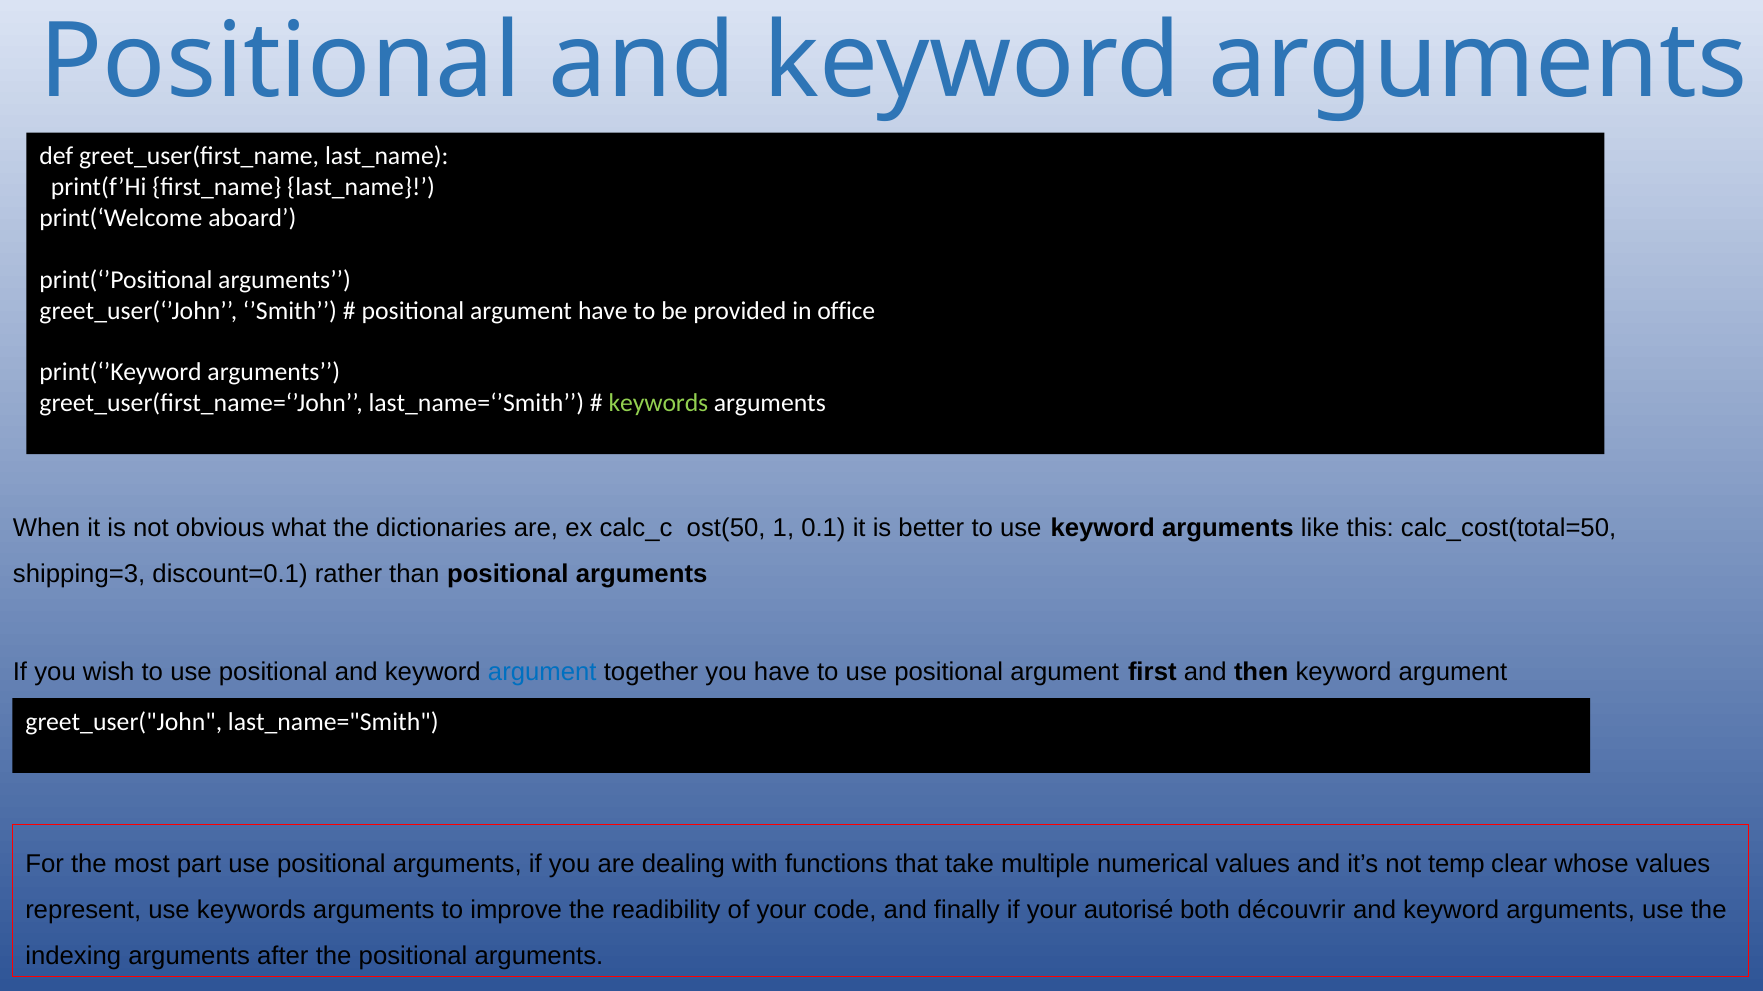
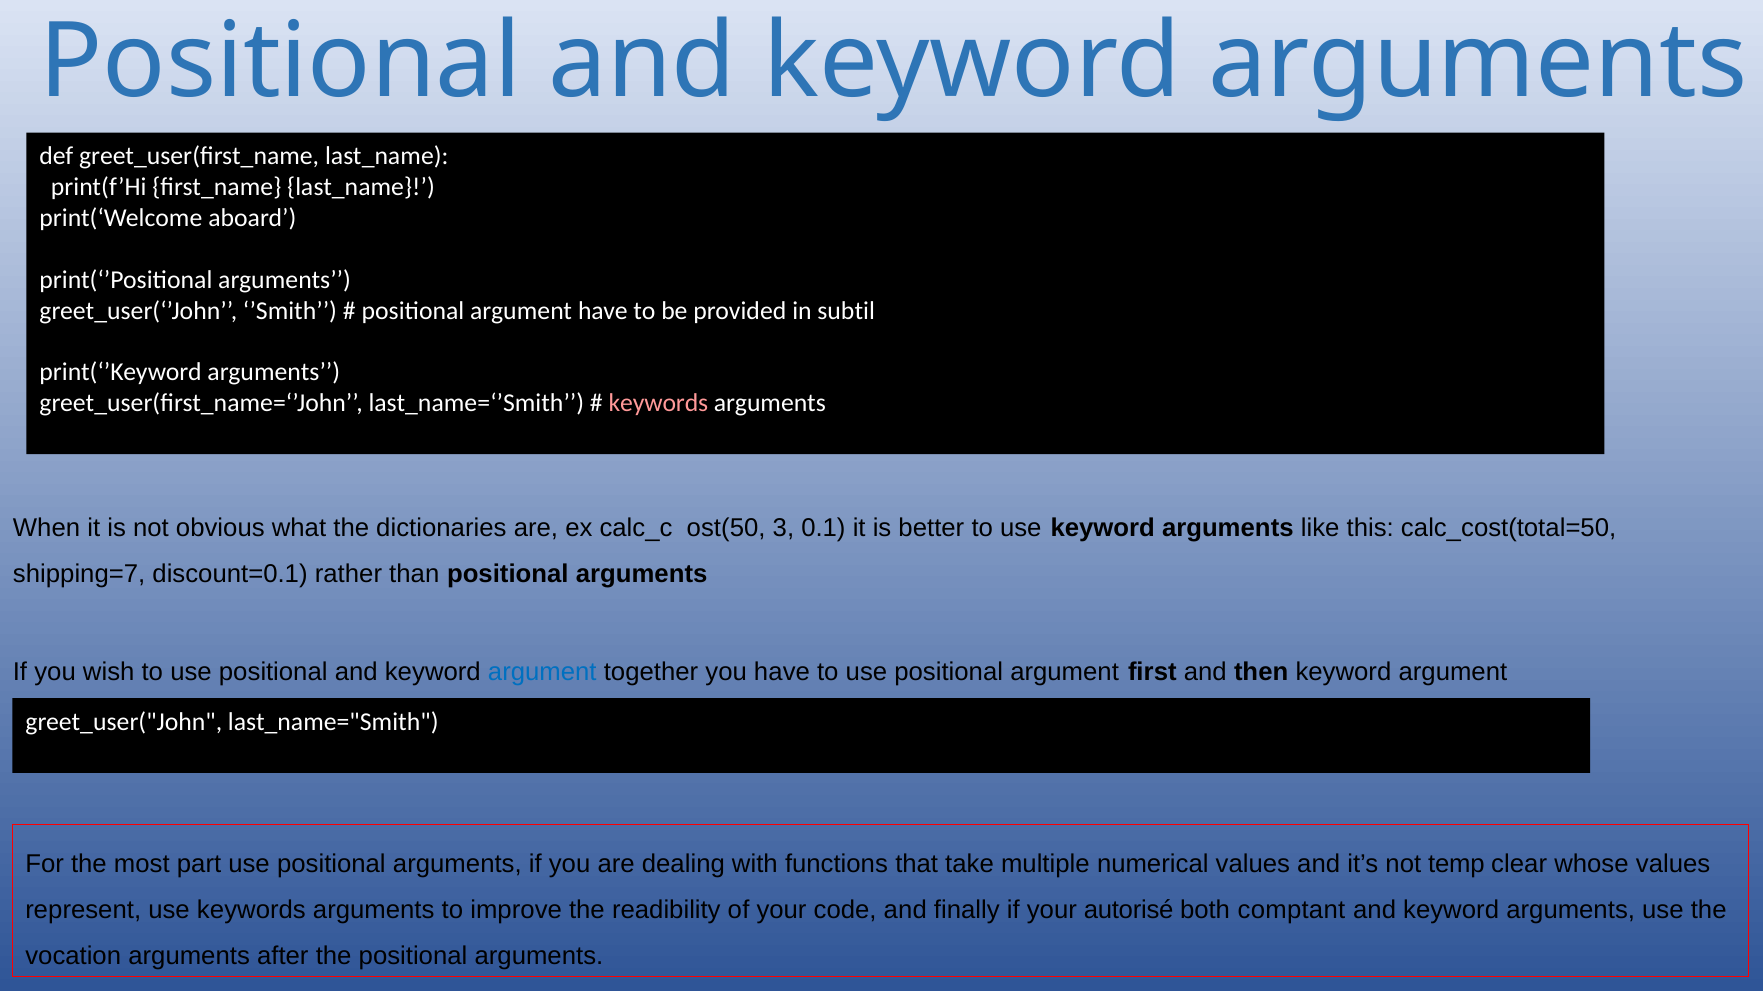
office: office -> subtil (846, 311)
keywords colour: light green -> pink (658, 403)
1: 1 -> 3 (783, 528)
shipping=3: shipping=3 -> shipping=7 (79, 575)
découvrir: découvrir -> comptant (1291, 910)
indexing: indexing -> vocation (73, 957)
